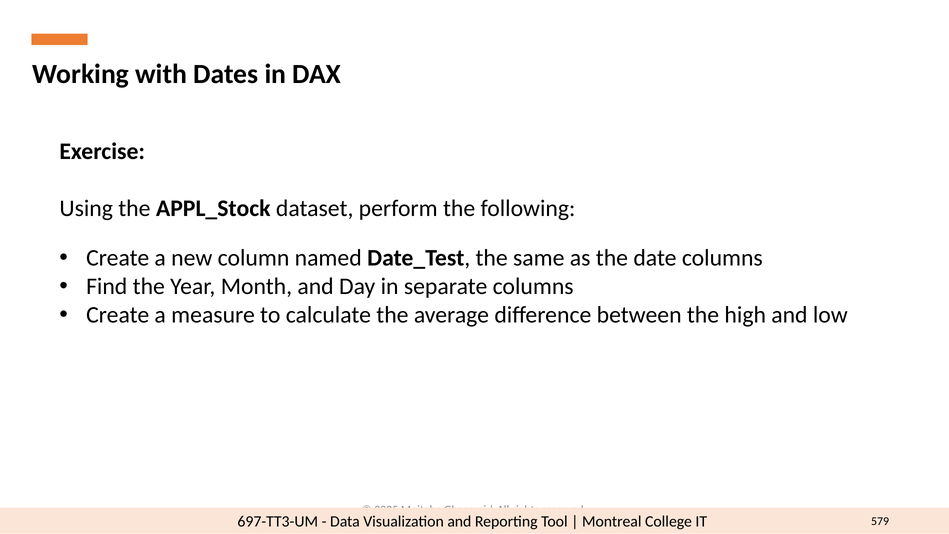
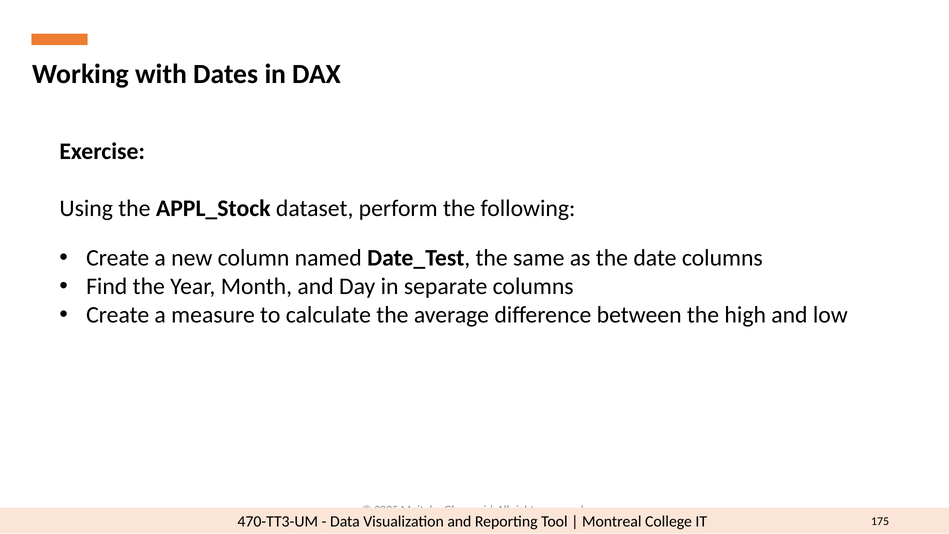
697-TT3-UM: 697-TT3-UM -> 470-TT3-UM (278, 522)
579: 579 -> 175 (880, 521)
